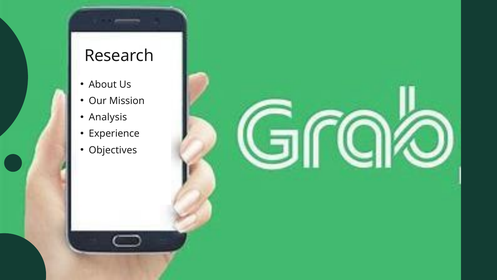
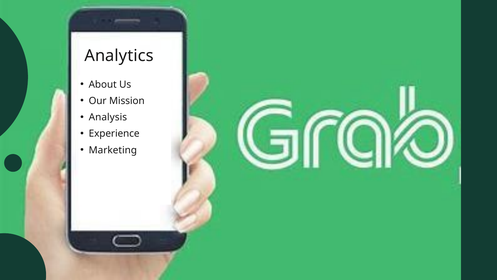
Research: Research -> Analytics (119, 56)
Objectives: Objectives -> Marketing (113, 150)
